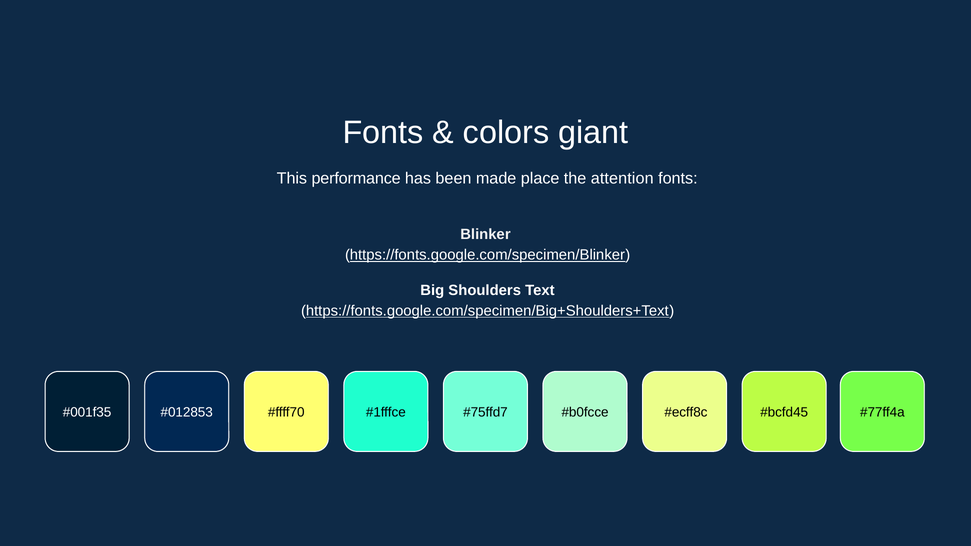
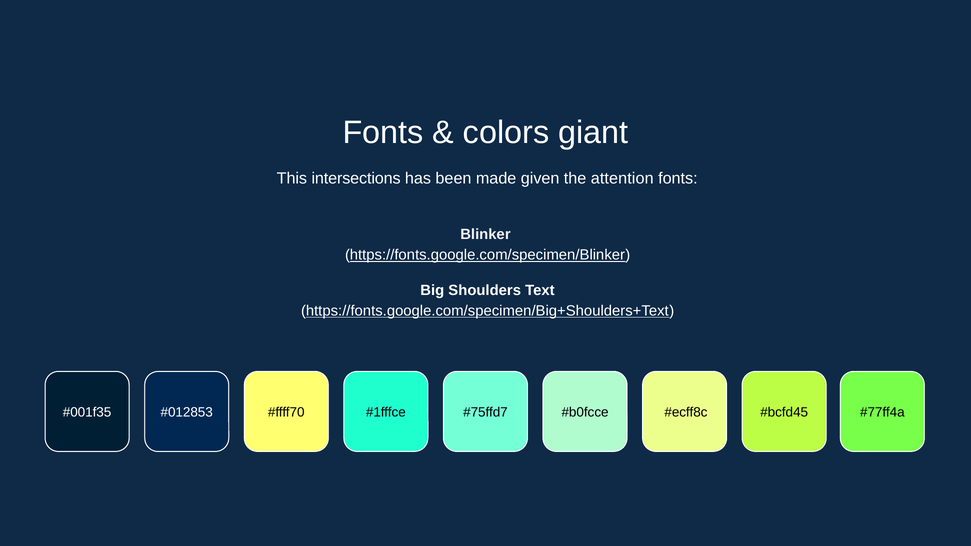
performance: performance -> intersections (356, 178)
place: place -> given (540, 178)
